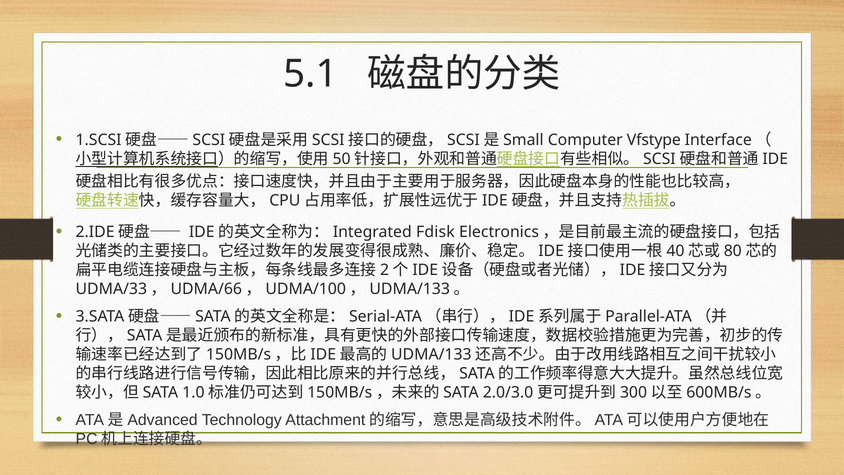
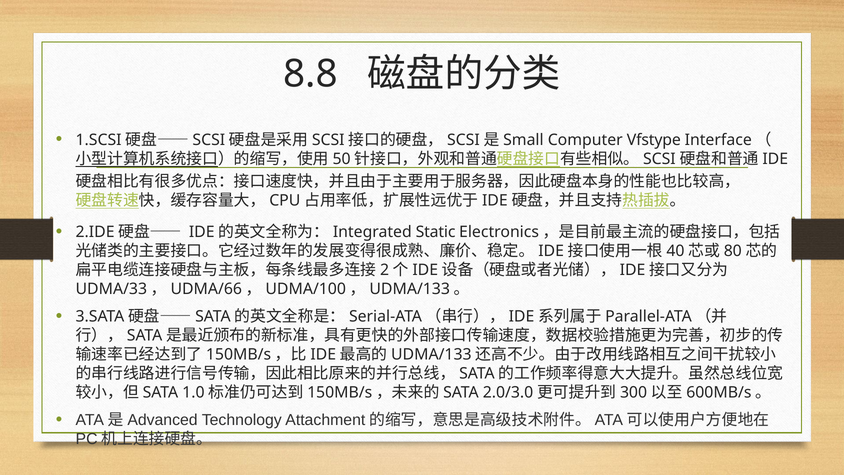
5.1: 5.1 -> 8.8 (310, 74)
Fdisk: Fdisk -> Static (436, 232)
